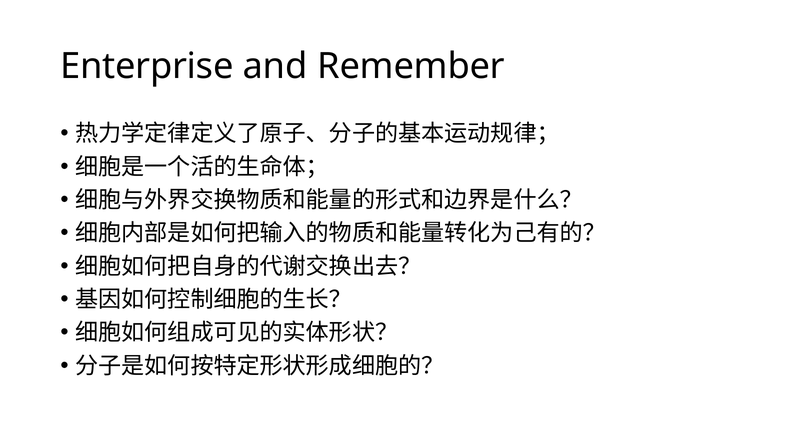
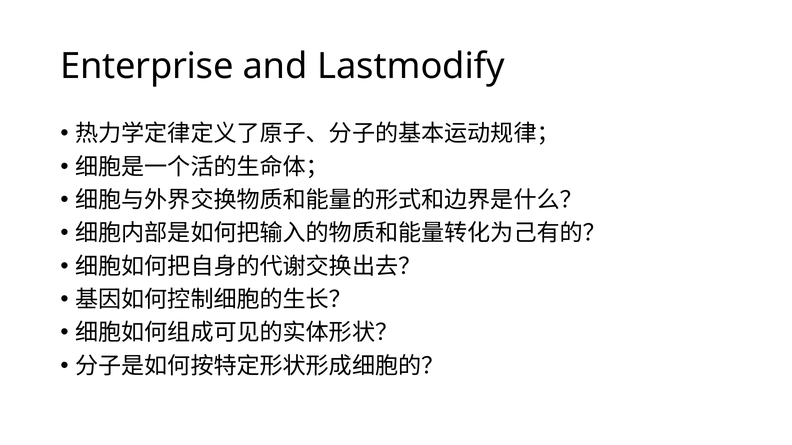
Remember: Remember -> Lastmodify (411, 67)
